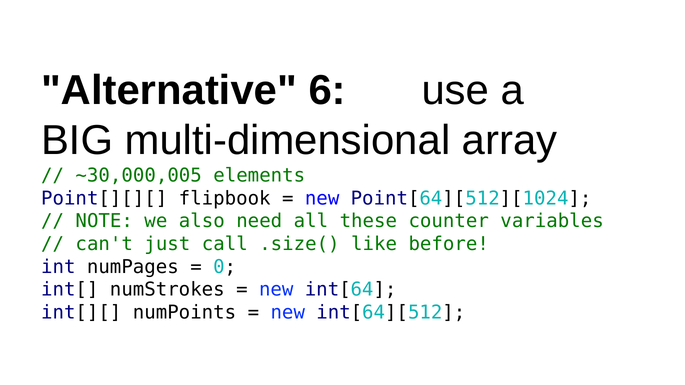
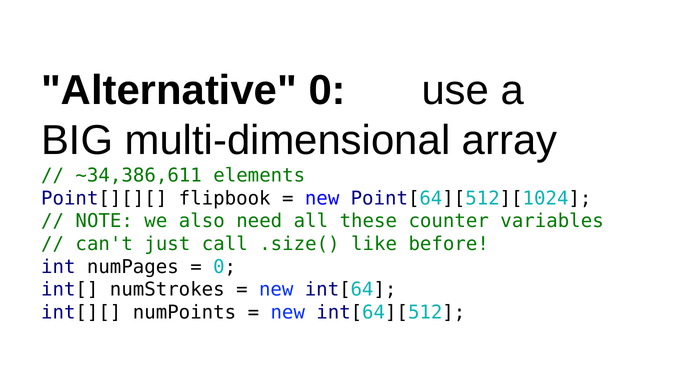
Alternative 6: 6 -> 0 (327, 91)
~30,000,005: ~30,000,005 -> ~34,386,611 (139, 176)
